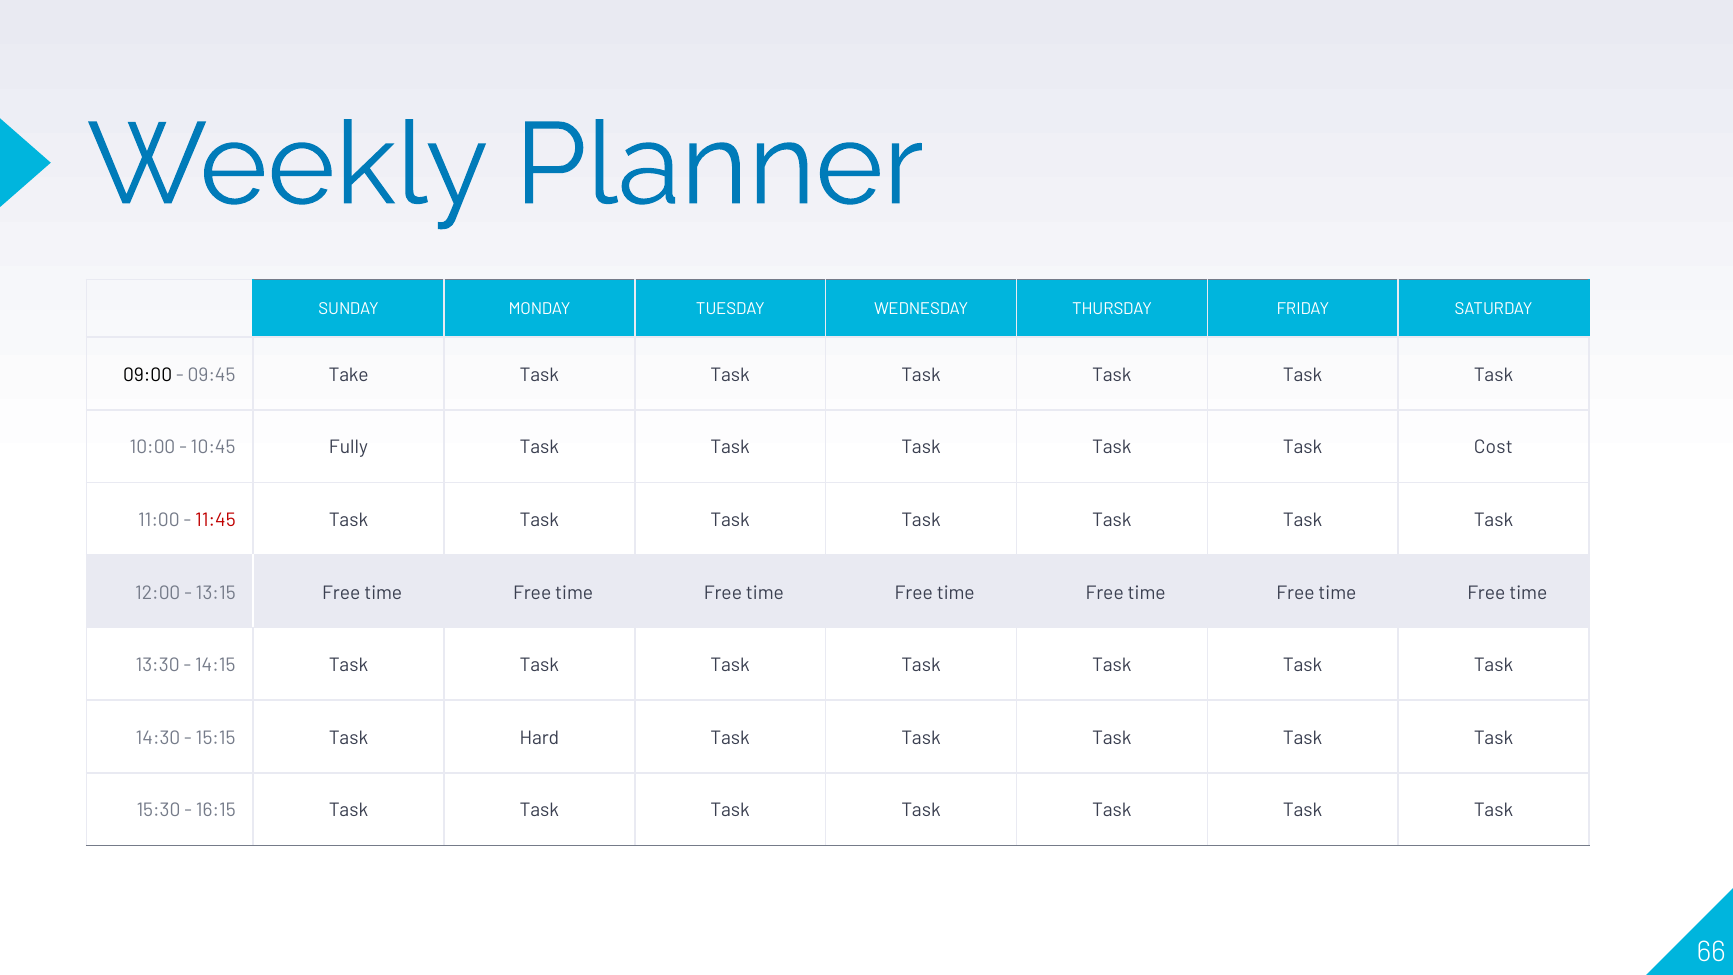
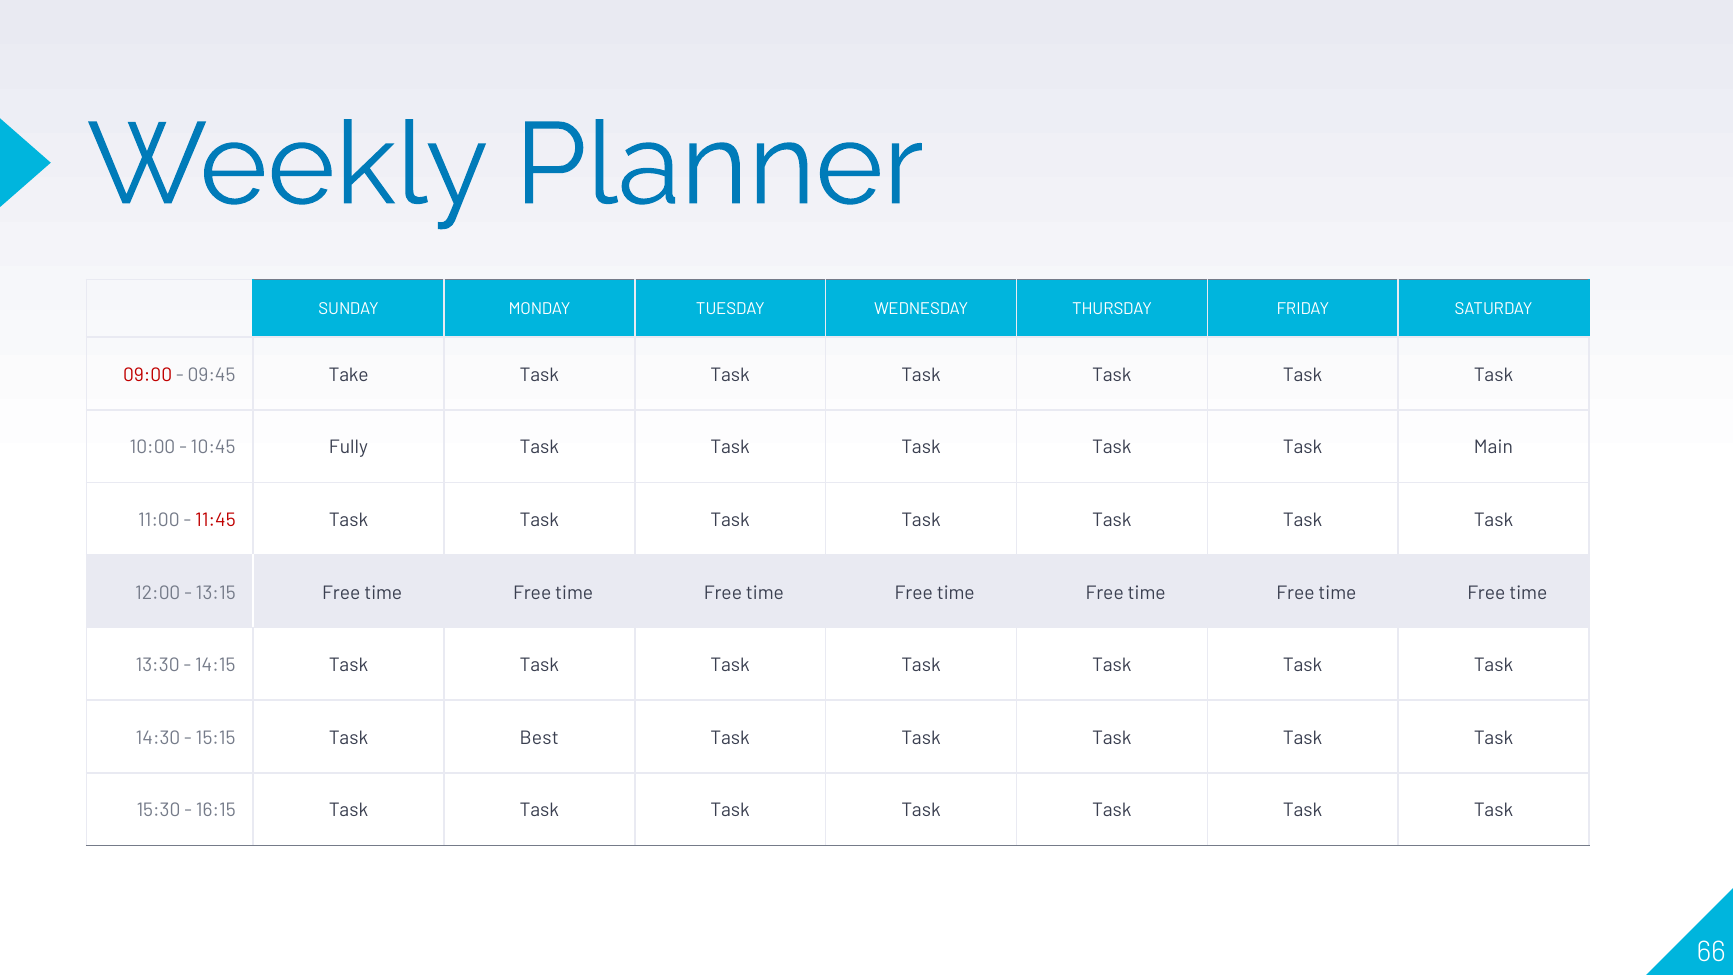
09:00 colour: black -> red (148, 375)
Cost: Cost -> Main (1493, 448)
Hard: Hard -> Best (539, 738)
